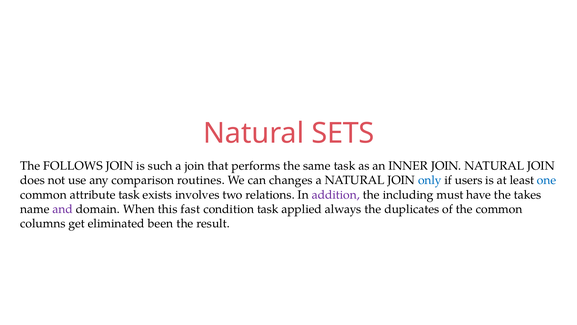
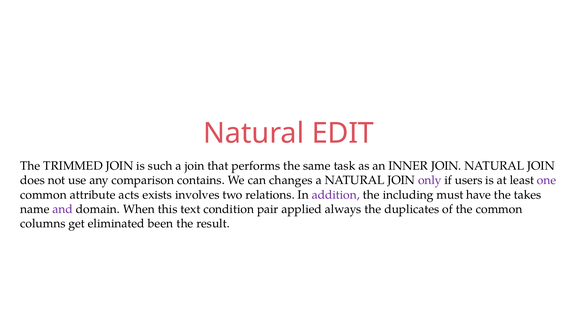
SETS: SETS -> EDIT (343, 133)
FOLLOWS: FOLLOWS -> TRIMMED (73, 166)
routines: routines -> contains (201, 180)
only colour: blue -> purple (430, 180)
one colour: blue -> purple (547, 180)
attribute task: task -> acts (129, 194)
fast: fast -> text (190, 209)
condition task: task -> pair (268, 209)
